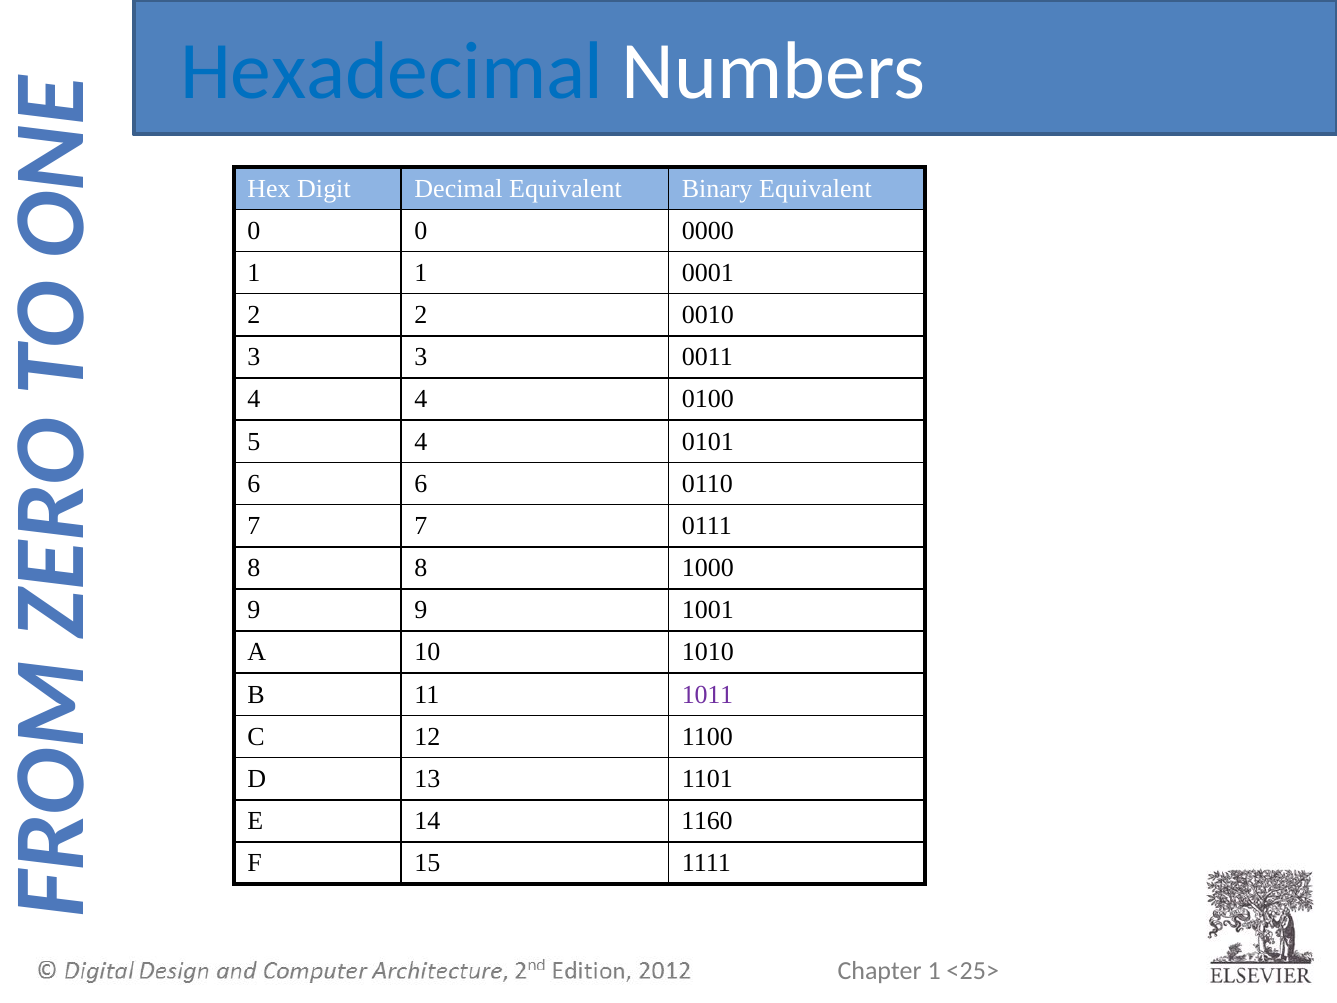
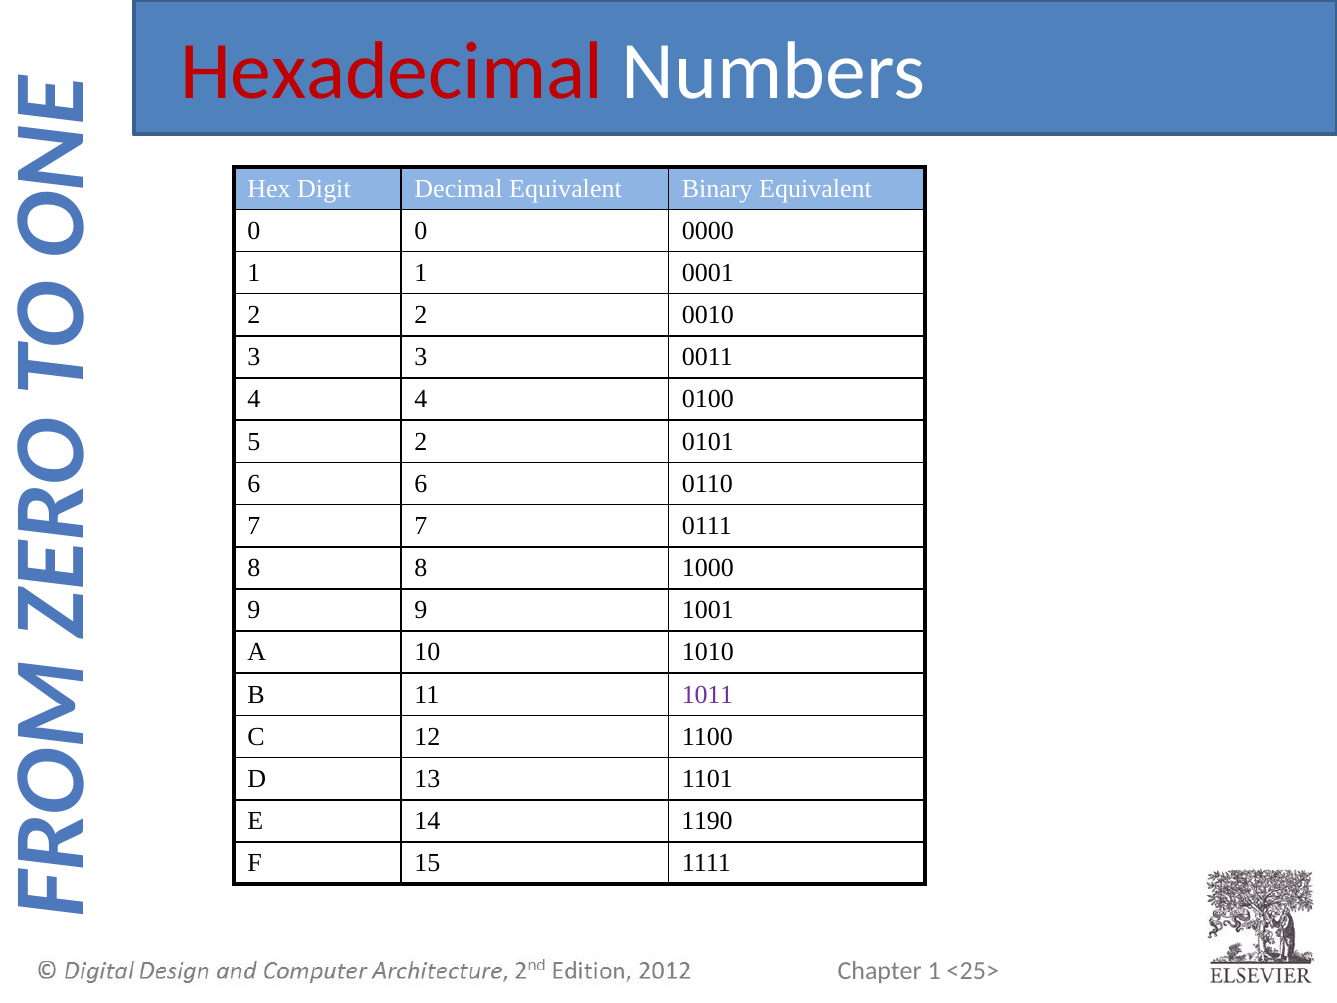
Hexadecimal colour: blue -> red (392, 71)
5 4: 4 -> 2 (421, 441)
1160: 1160 -> 1190 (707, 821)
